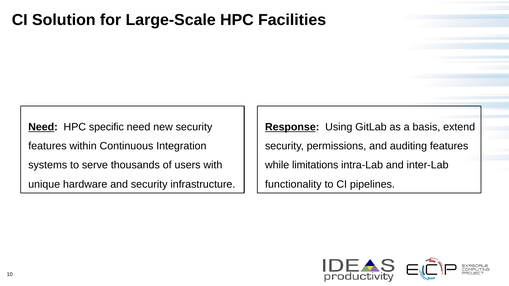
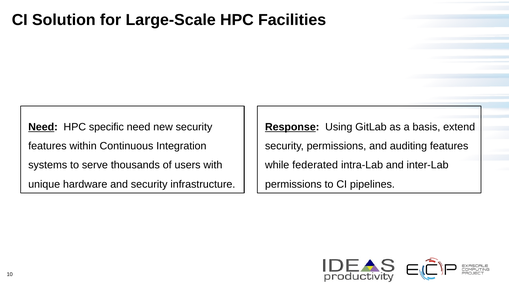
limitations: limitations -> federated (315, 165)
functionality: functionality -> permissions (293, 184)
